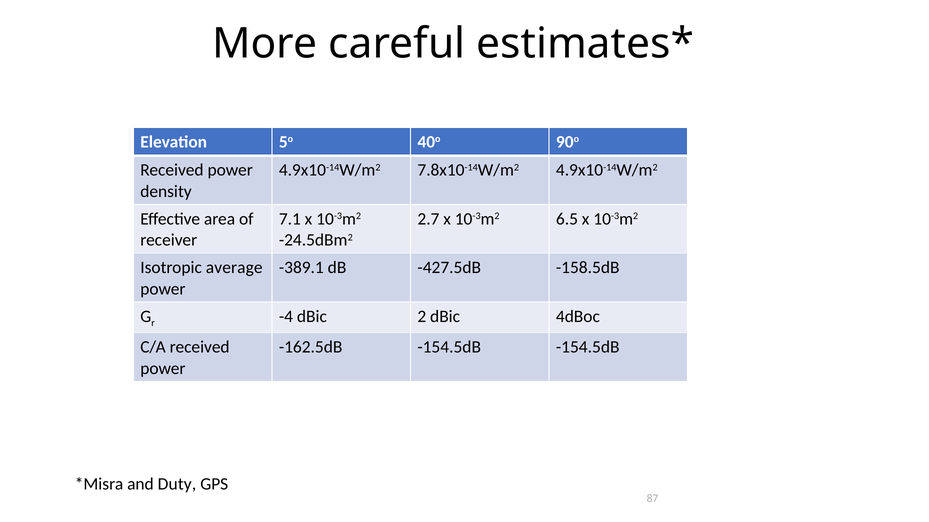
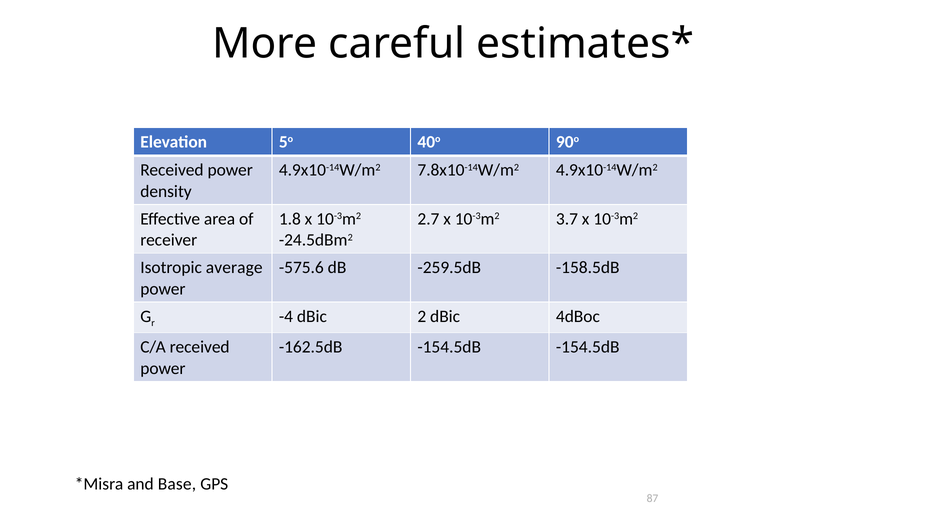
7.1: 7.1 -> 1.8 (290, 219)
6.5: 6.5 -> 3.7 (567, 219)
-389.1: -389.1 -> -575.6 (301, 268)
-427.5dB: -427.5dB -> -259.5dB (449, 268)
Duty: Duty -> Base (177, 485)
